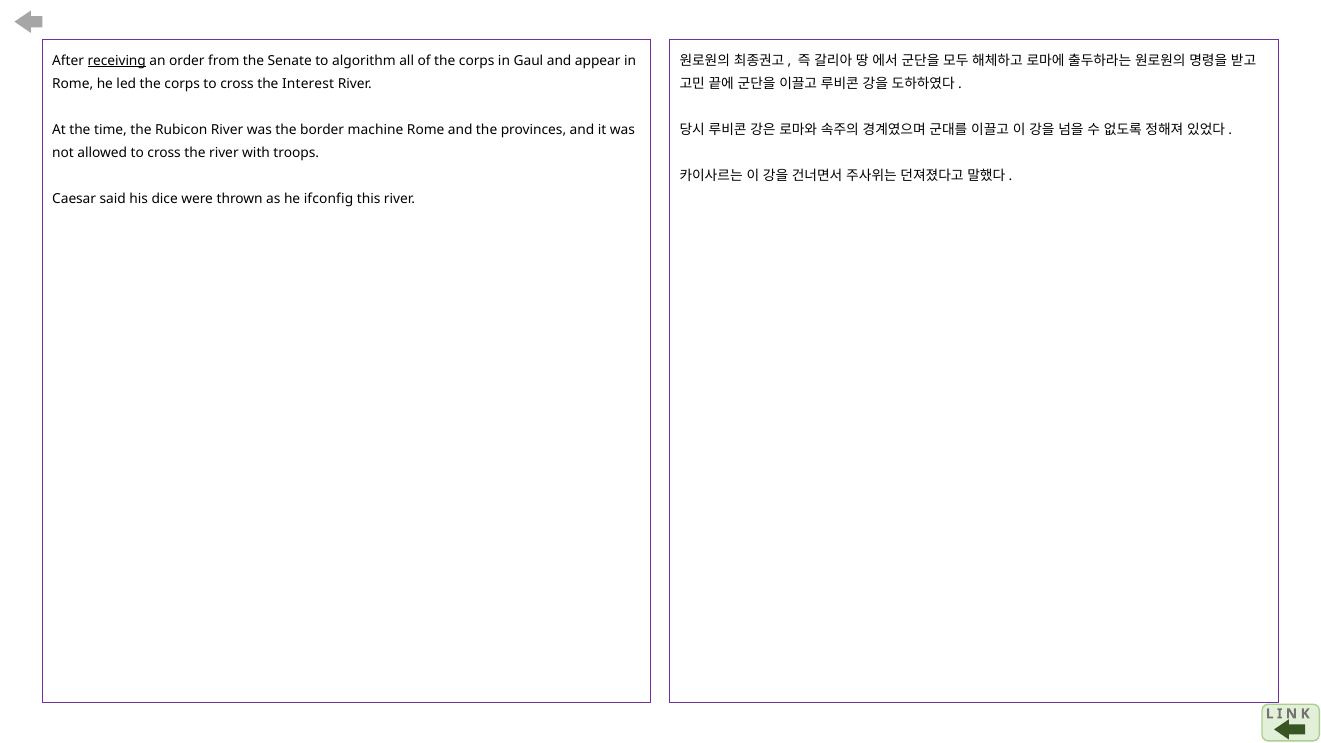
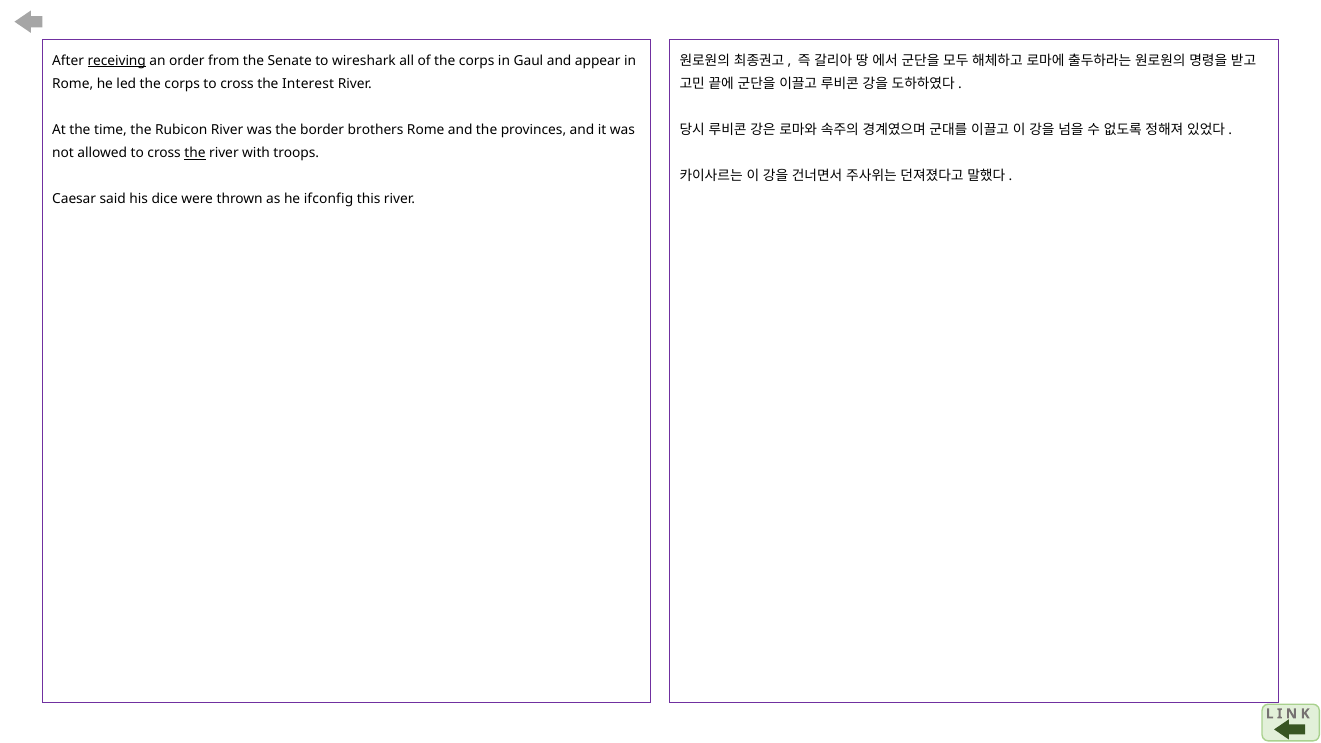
algorithm: algorithm -> wireshark (364, 61)
machine: machine -> brothers (376, 130)
the underline: none -> present (195, 153)
